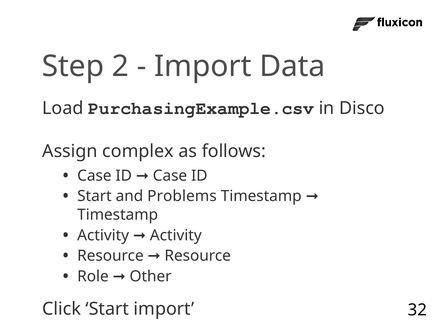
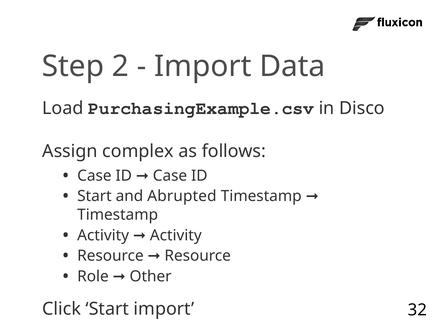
Problems: Problems -> Abrupted (182, 196)
